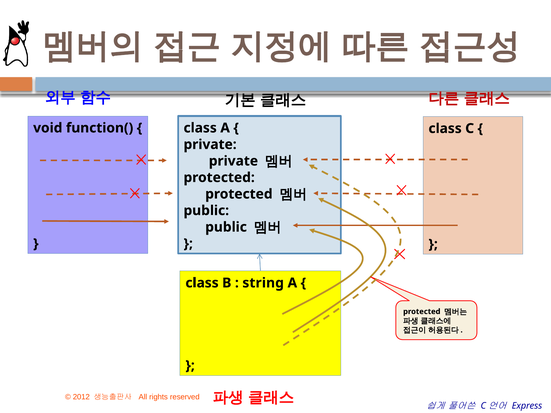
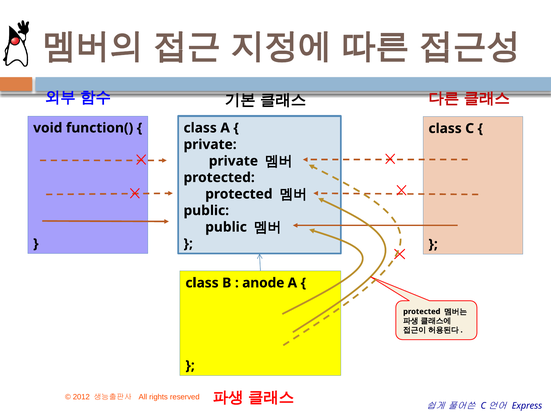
string: string -> anode (263, 283)
